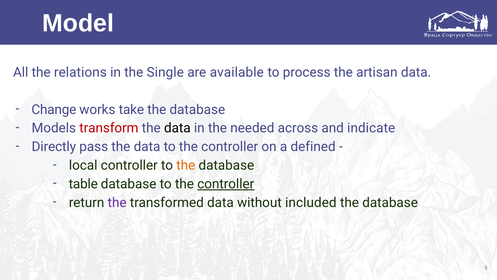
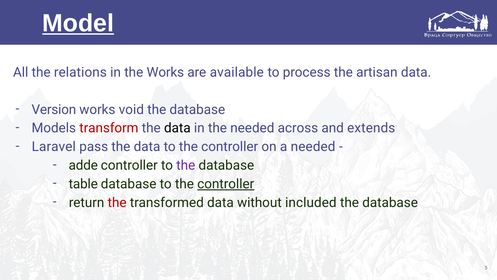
Model underline: none -> present (78, 23)
the Single: Single -> Works (165, 72)
Change: Change -> Version (54, 109)
take: take -> void (131, 109)
indicate: indicate -> extends (371, 128)
Directly: Directly -> Laravel (54, 147)
a defined: defined -> needed (313, 147)
local: local -> adde (83, 165)
the colour: orange -> purple (186, 165)
the colour: purple -> red (117, 202)
